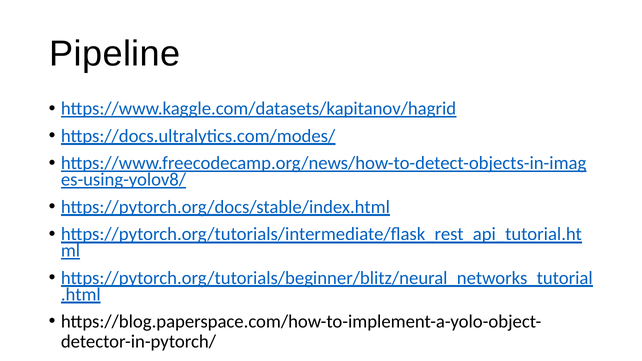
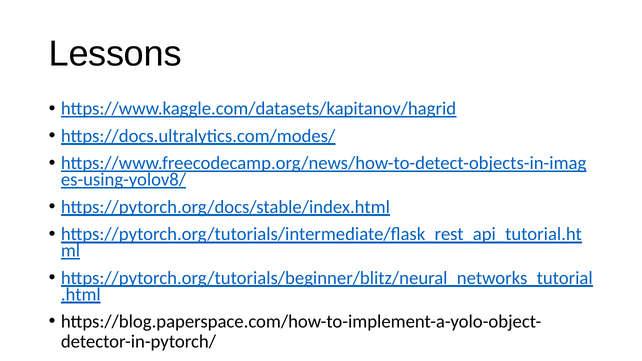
Pipeline: Pipeline -> Lessons (115, 54)
